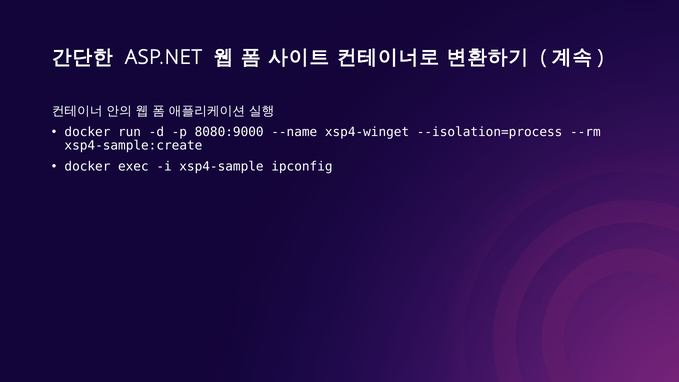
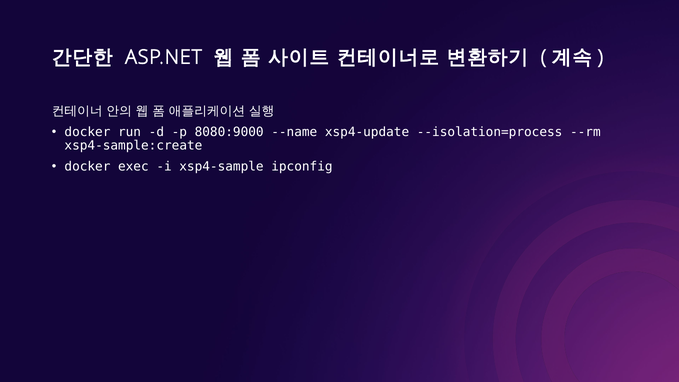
xsp4-winget: xsp4-winget -> xsp4-update (367, 132)
